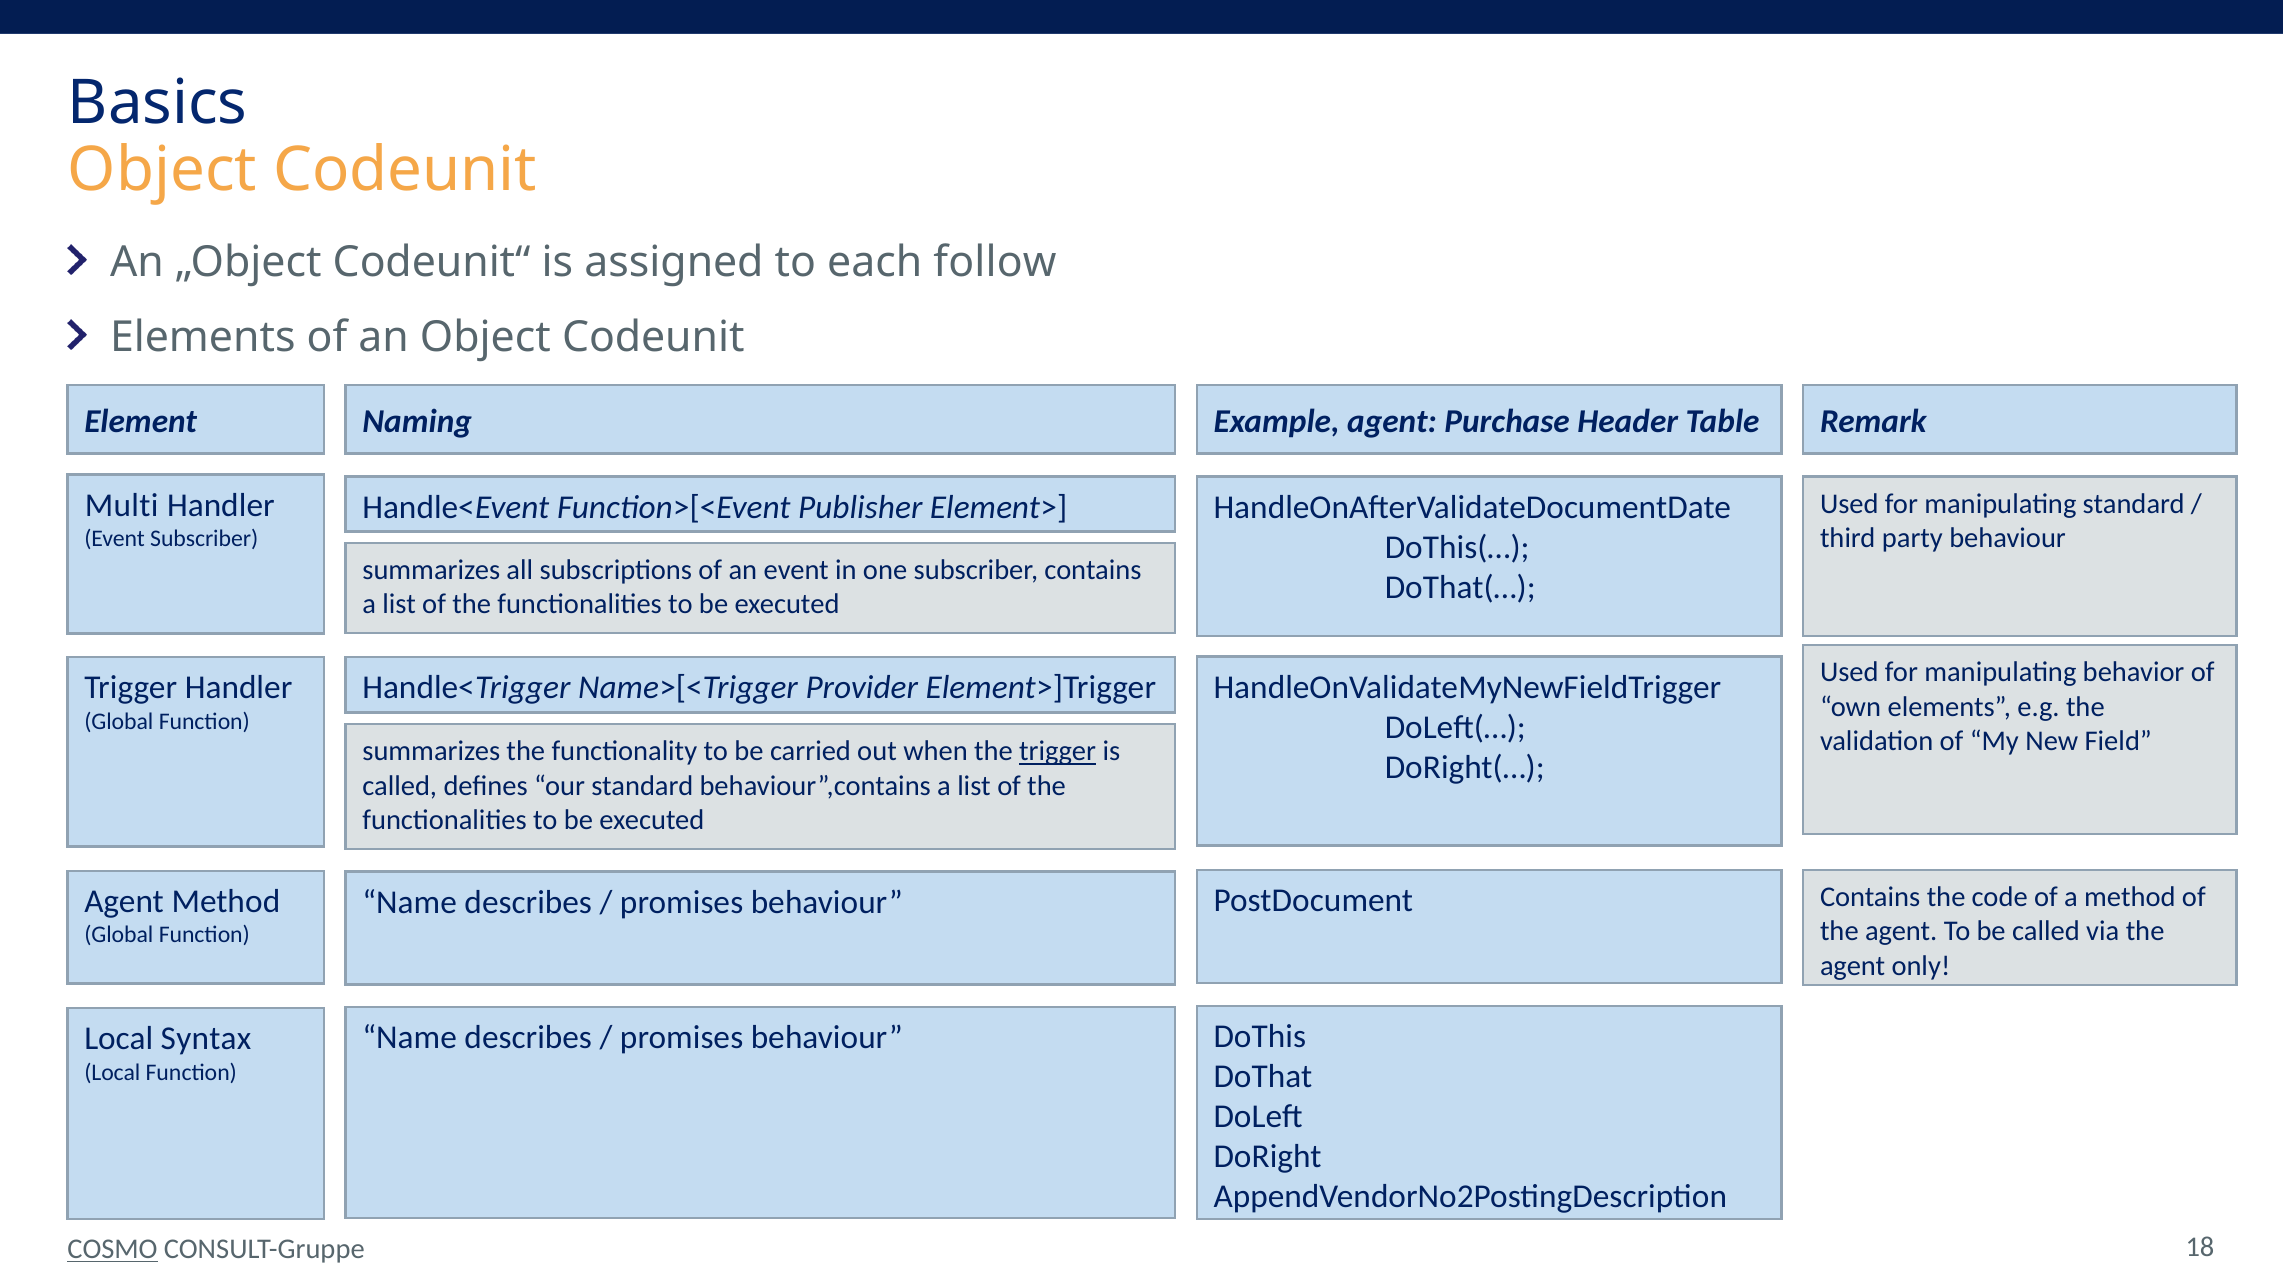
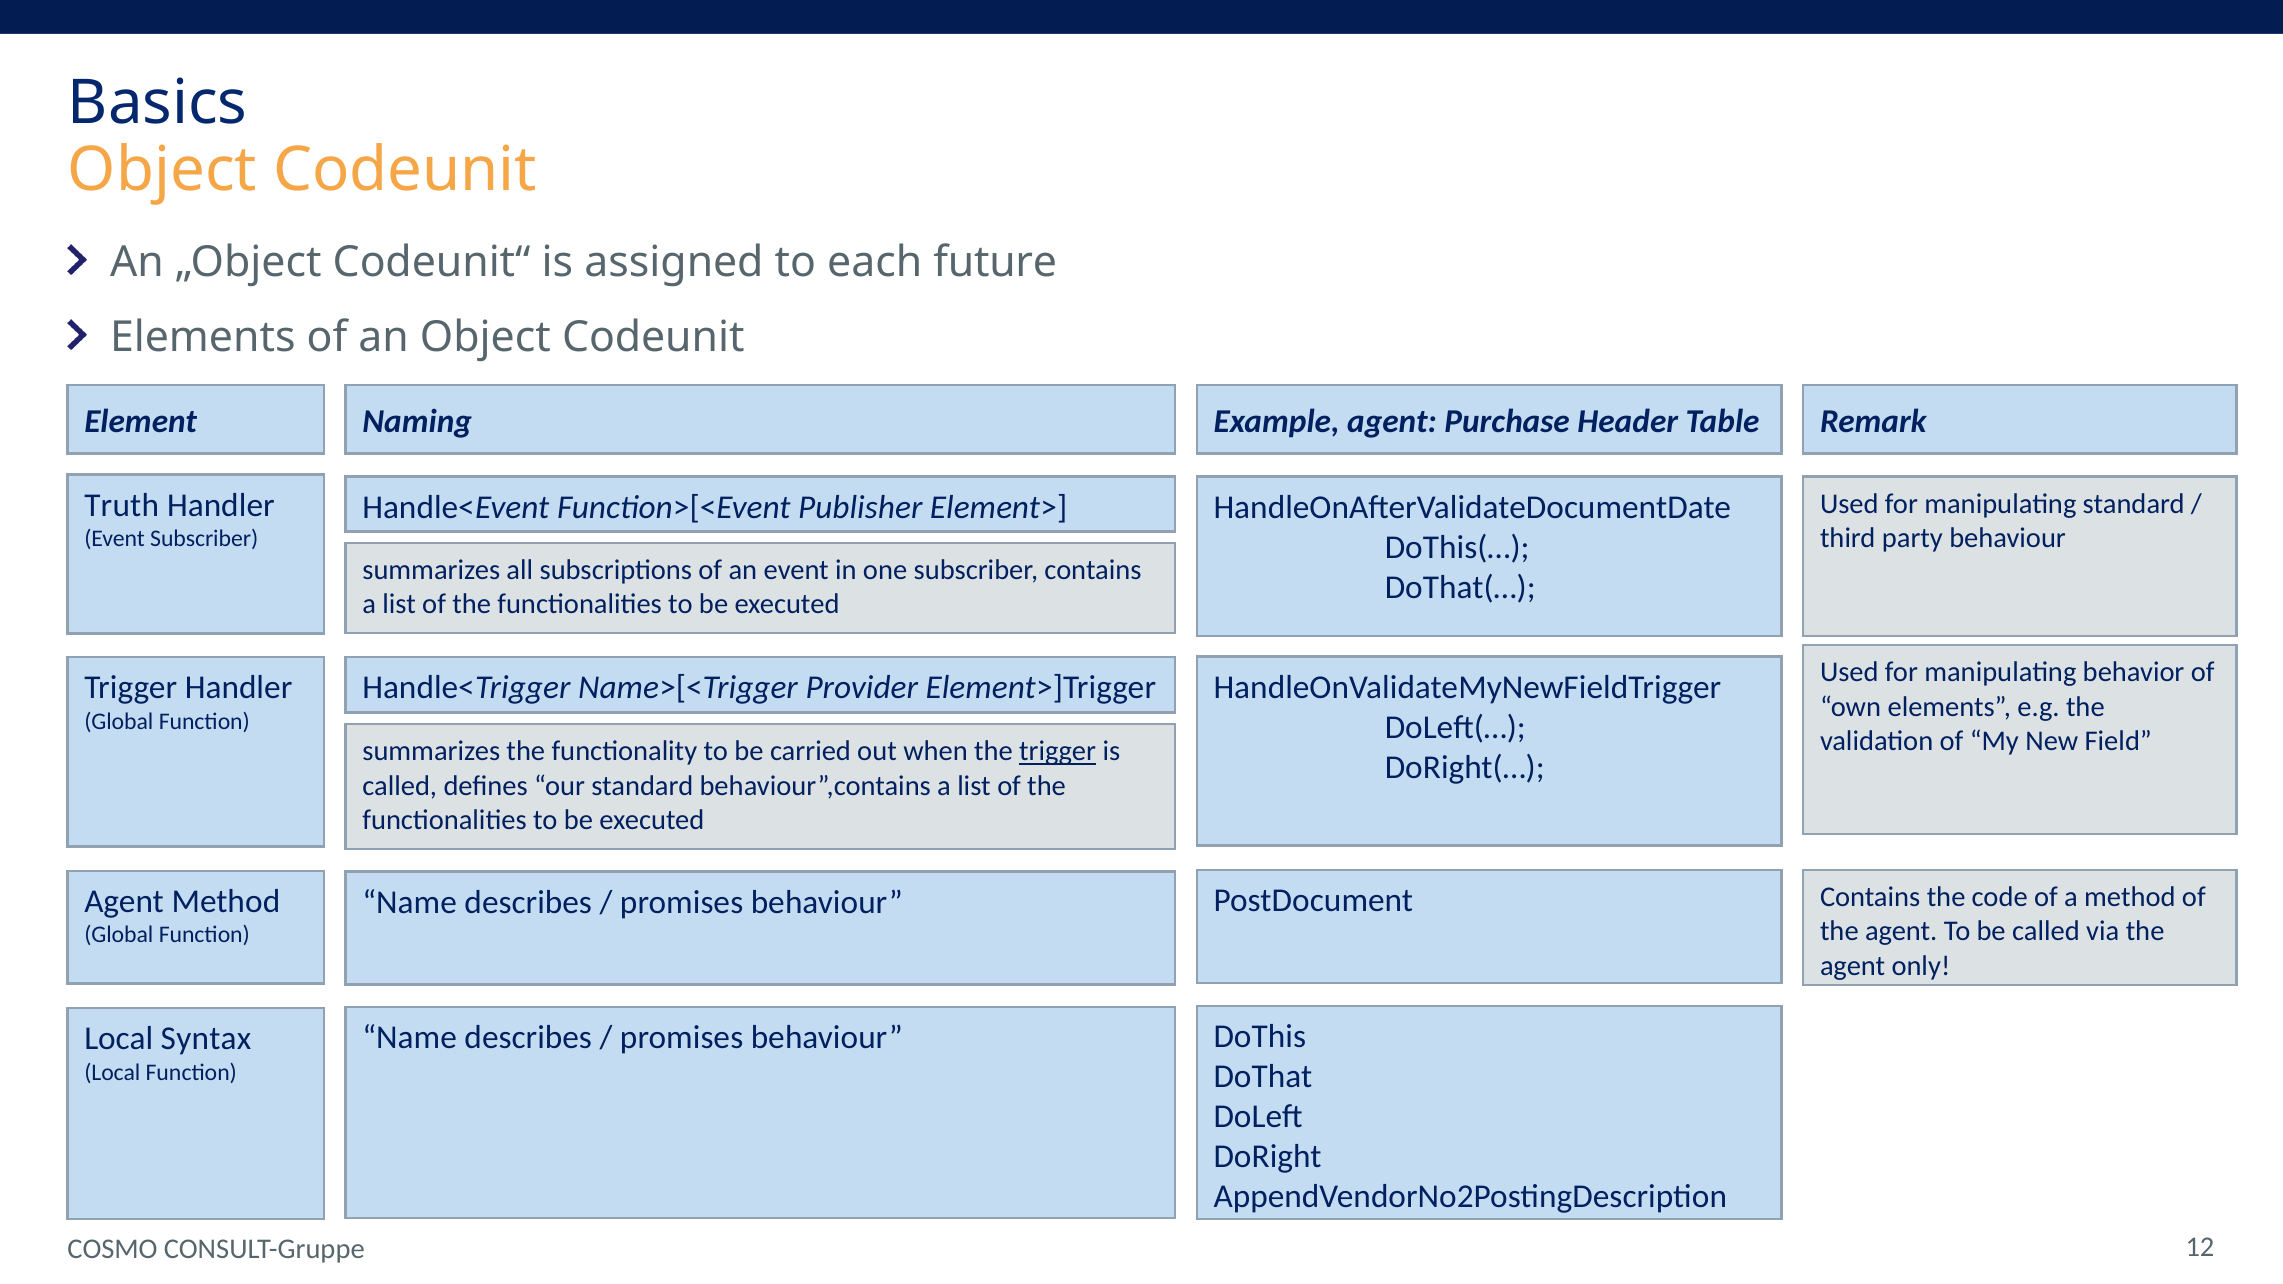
follow: follow -> future (995, 262)
Multi: Multi -> Truth (122, 505)
COSMO underline: present -> none (112, 1249)
18: 18 -> 12 (2200, 1247)
